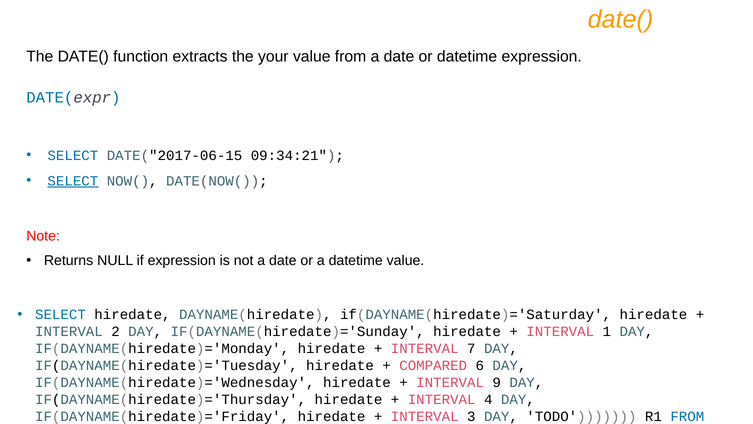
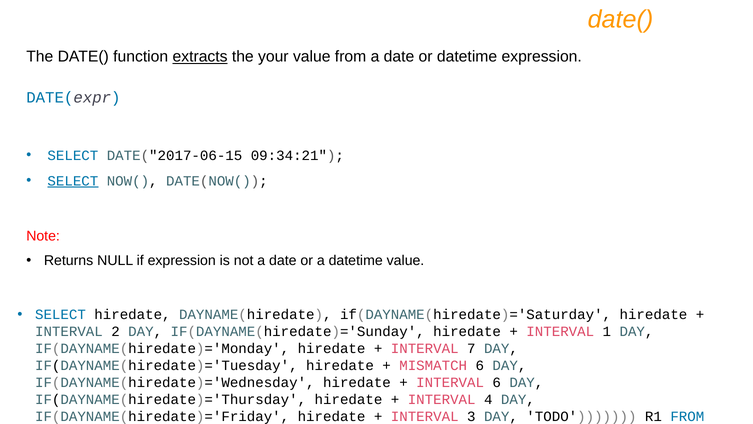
extracts underline: none -> present (200, 57)
COMPARED: COMPARED -> MISMATCH (433, 365)
INTERVAL 9: 9 -> 6 (497, 382)
